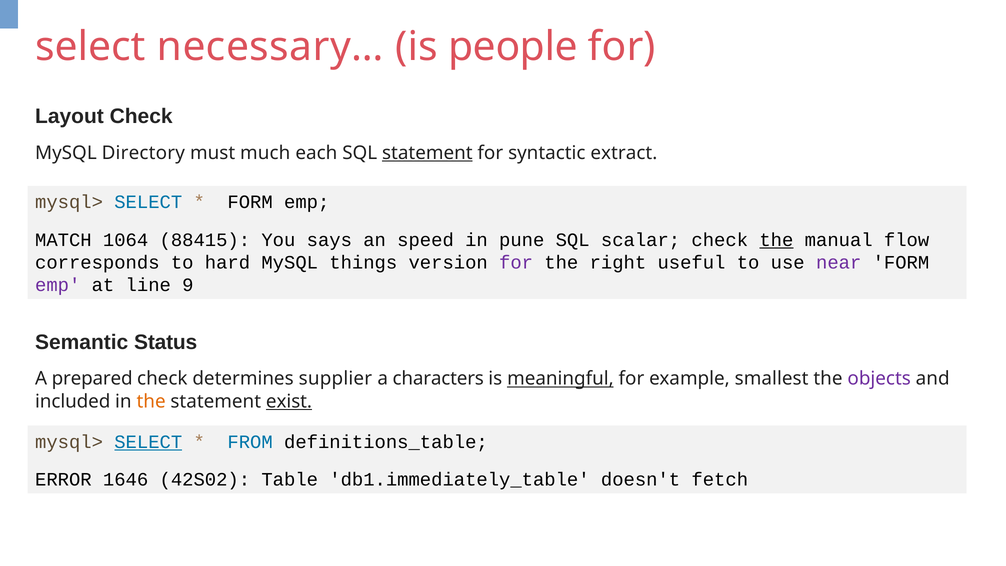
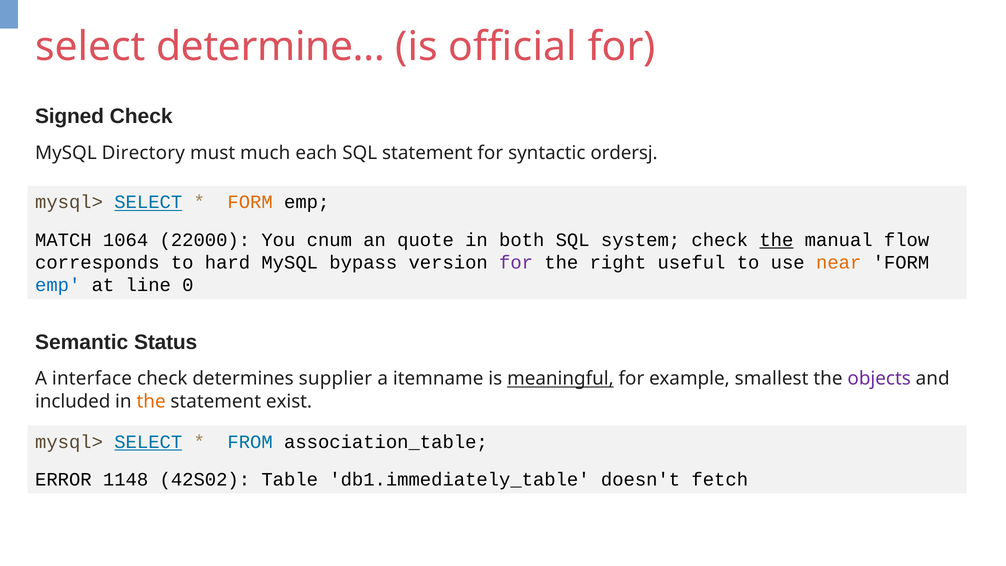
necessary…: necessary… -> determine… (271, 47)
people: people -> official (513, 47)
Layout: Layout -> Signed (70, 117)
statement underline: present -> none (427, 153)
extract: extract -> ordersj (624, 153)
SELECT underline: none -> present (148, 202)
FORM colour: black -> orange (250, 202)
88415: 88415 -> 22000 (205, 240)
says: says -> cnum (329, 240)
speed: speed -> quote (426, 240)
pune: pune -> both (522, 240)
scalar: scalar -> system (641, 240)
things: things -> bypass (363, 263)
near colour: purple -> orange (839, 263)
emp colour: purple -> blue (58, 285)
9: 9 -> 0 (188, 285)
prepared: prepared -> interface (92, 379)
characters: characters -> itemname (438, 379)
exist underline: present -> none (289, 401)
definitions_table: definitions_table -> association_table (386, 442)
1646: 1646 -> 1148 (126, 480)
